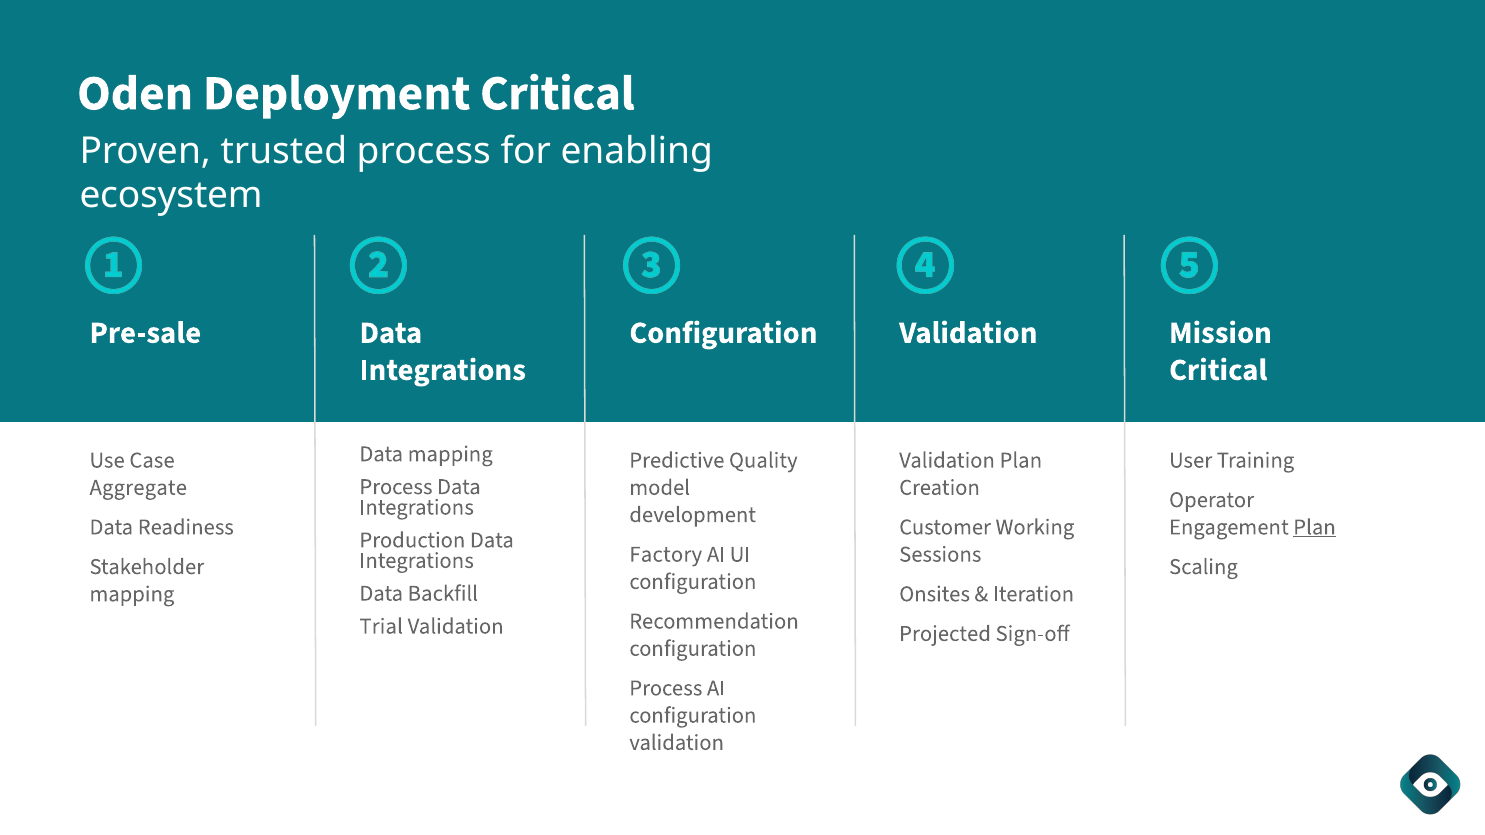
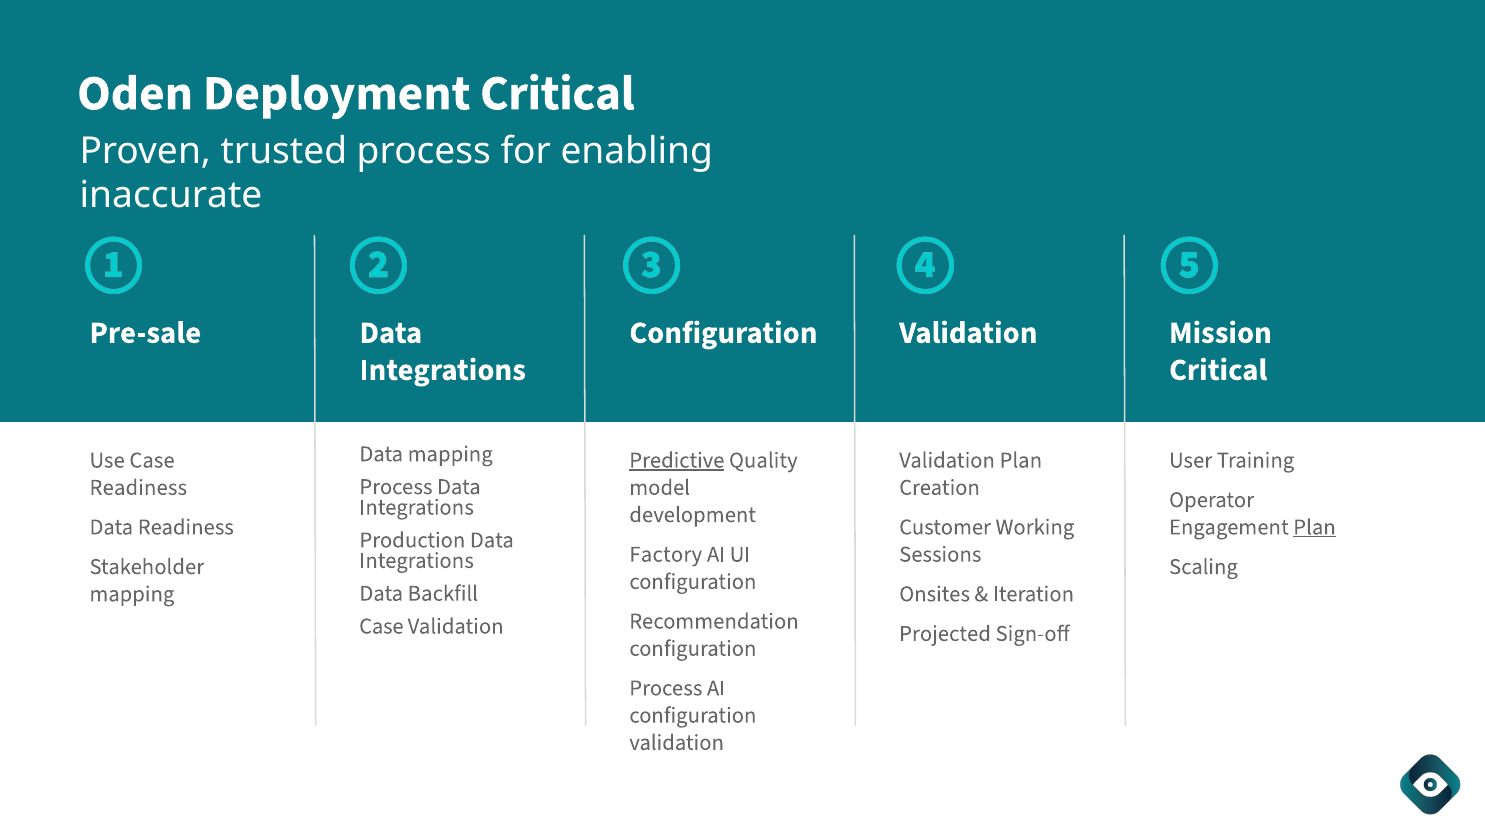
ecosystem: ecosystem -> inaccurate (171, 196)
Predictive underline: none -> present (677, 460)
Aggregate: Aggregate -> Readiness (138, 488)
Trial: Trial -> Case (381, 626)
